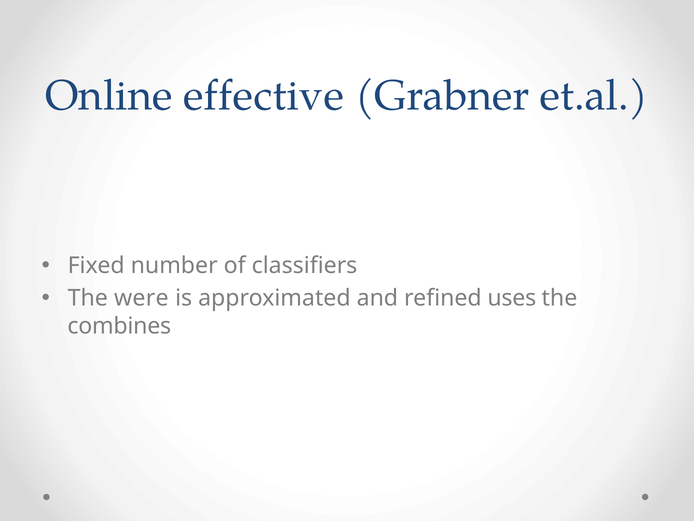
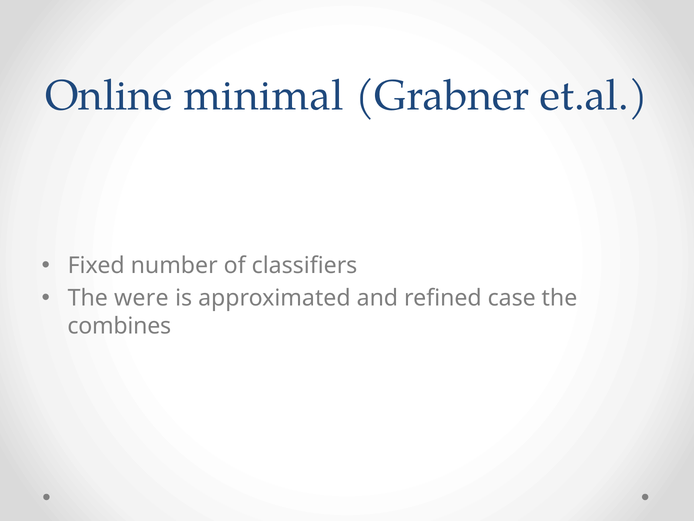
effective: effective -> minimal (264, 95)
uses: uses -> case (512, 298)
